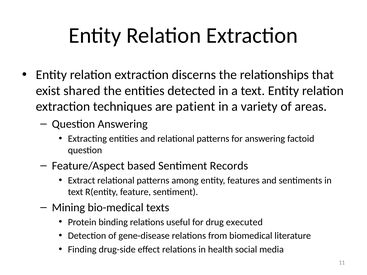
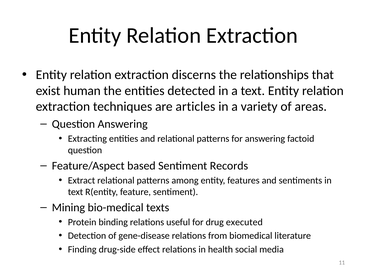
shared: shared -> human (82, 91)
patient: patient -> articles (195, 107)
